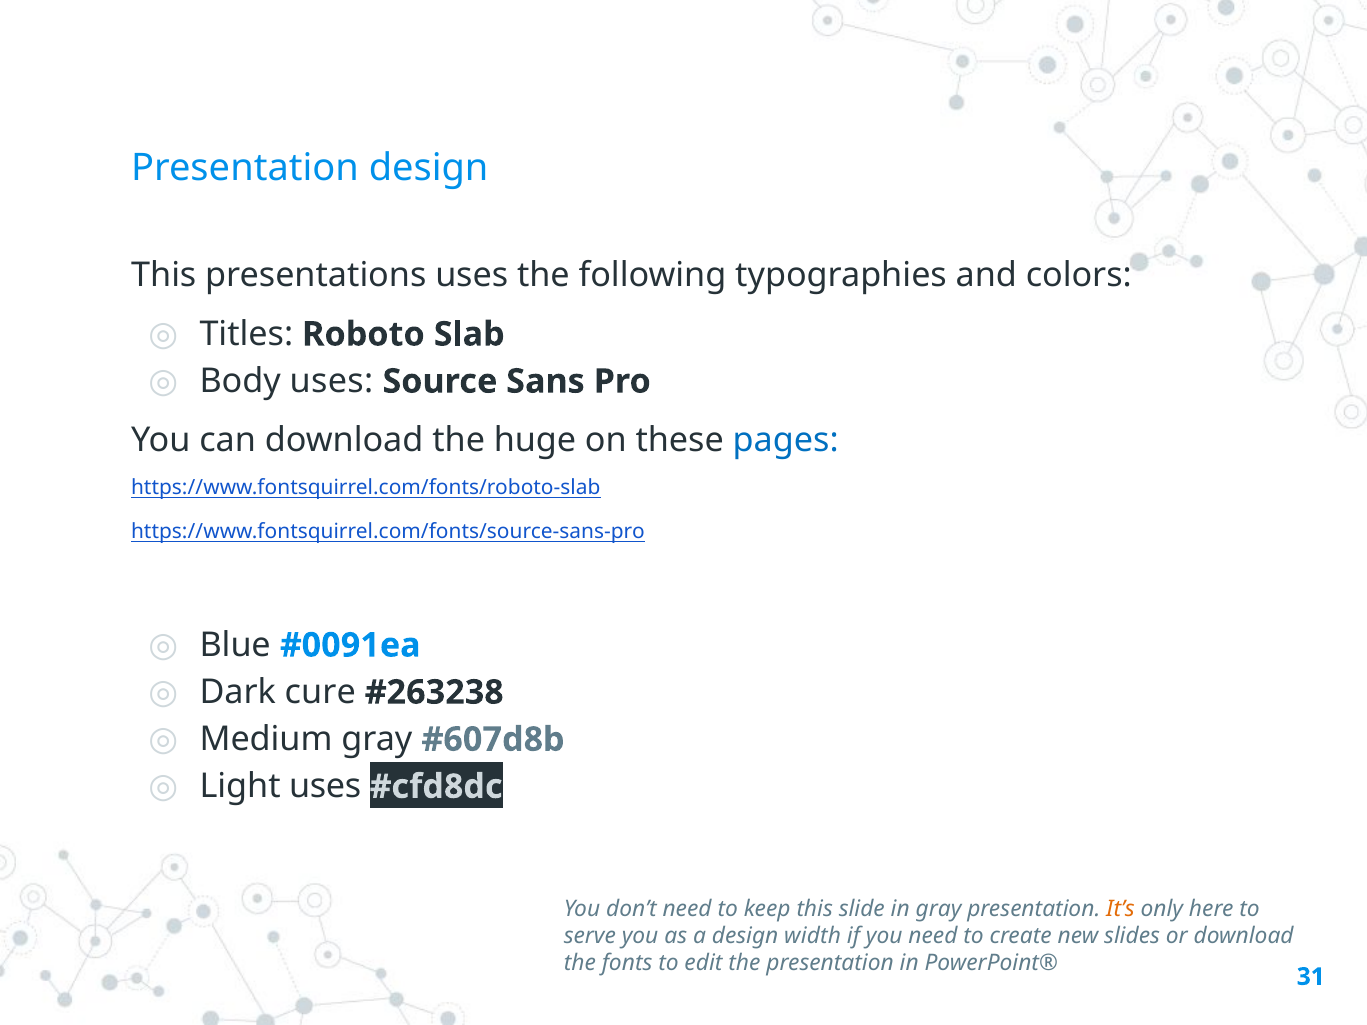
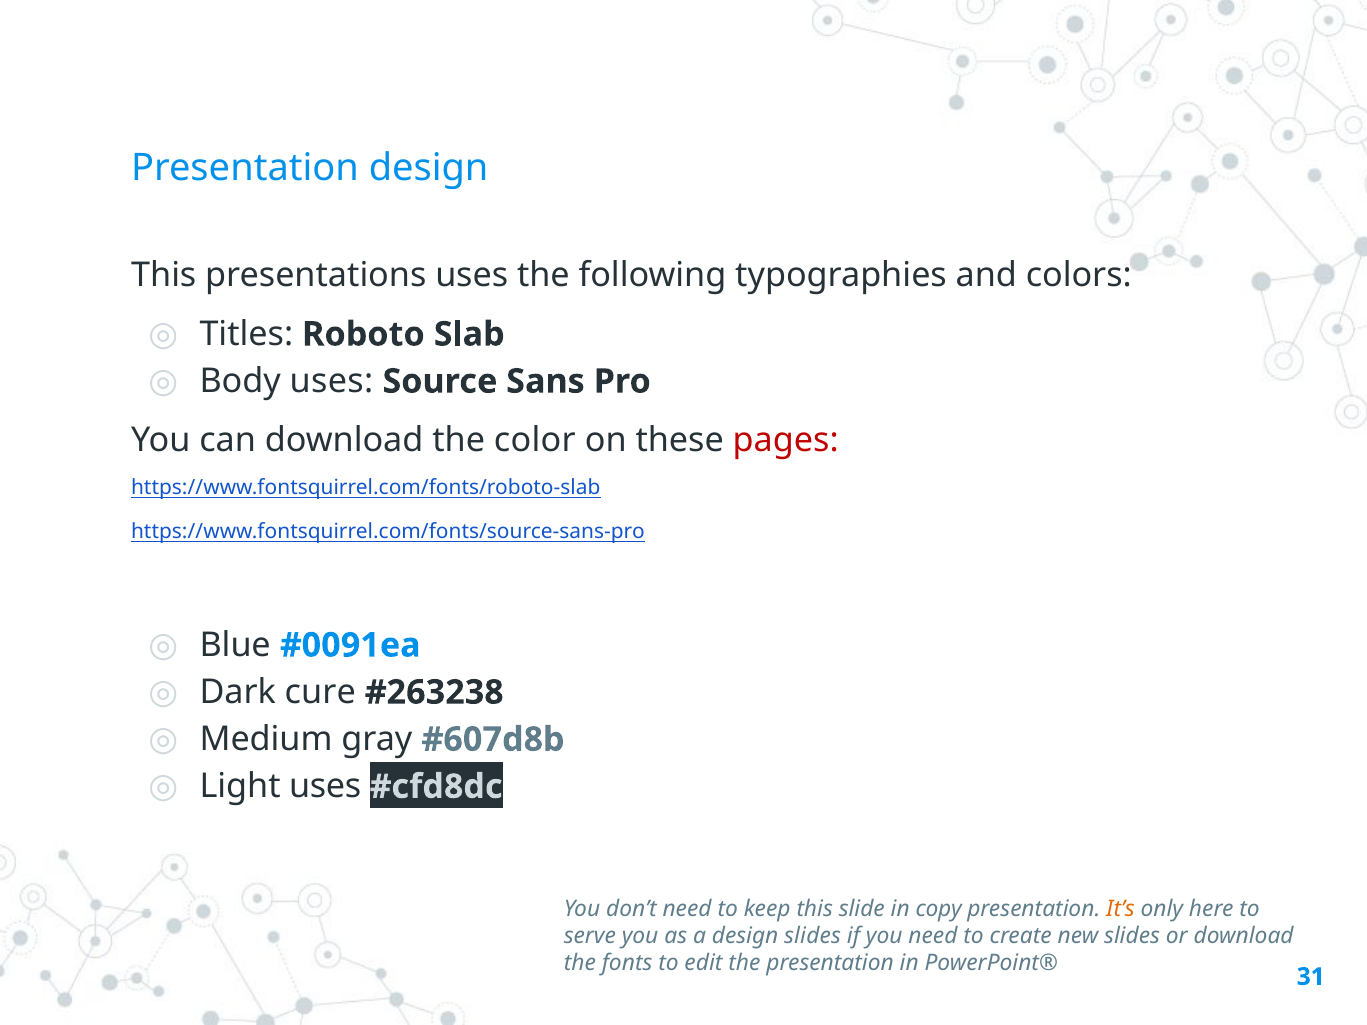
huge: huge -> color (535, 440)
pages colour: blue -> red (786, 440)
in gray: gray -> copy (939, 909)
design width: width -> slides (813, 936)
